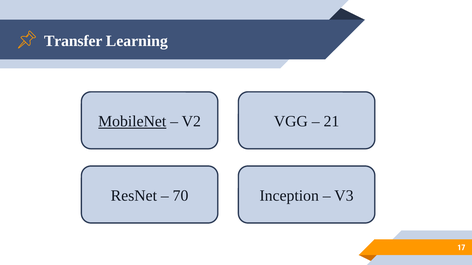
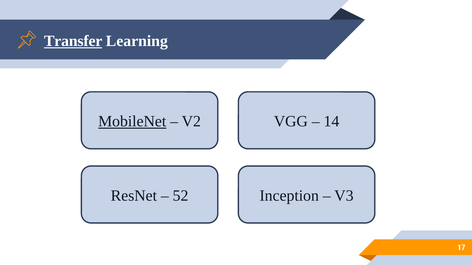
Transfer underline: none -> present (73, 41)
21: 21 -> 14 (331, 122)
70: 70 -> 52 (181, 196)
